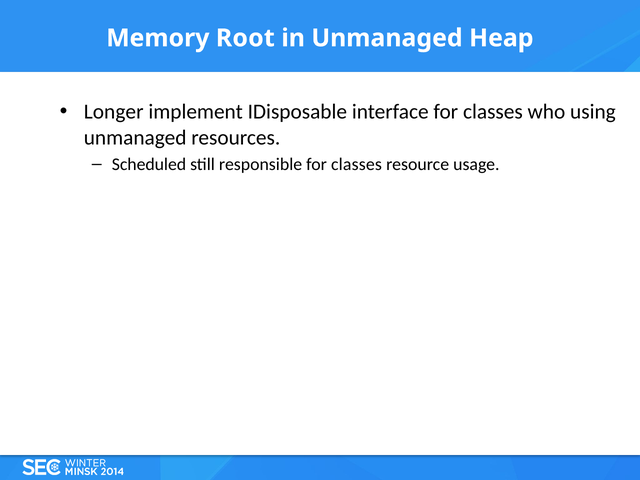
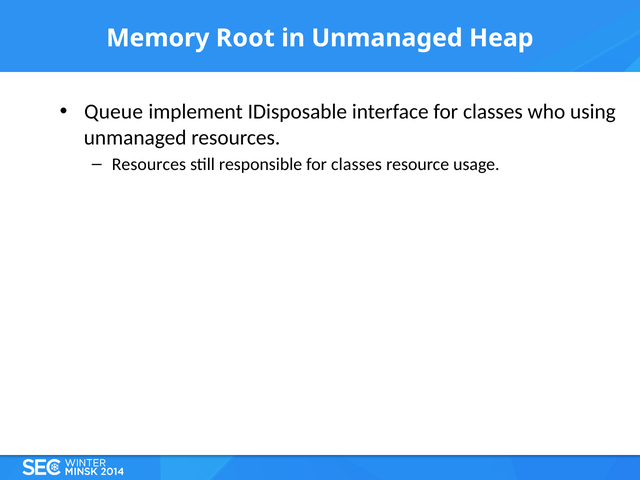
Longer: Longer -> Queue (114, 112)
Scheduled: Scheduled -> Resources (149, 164)
